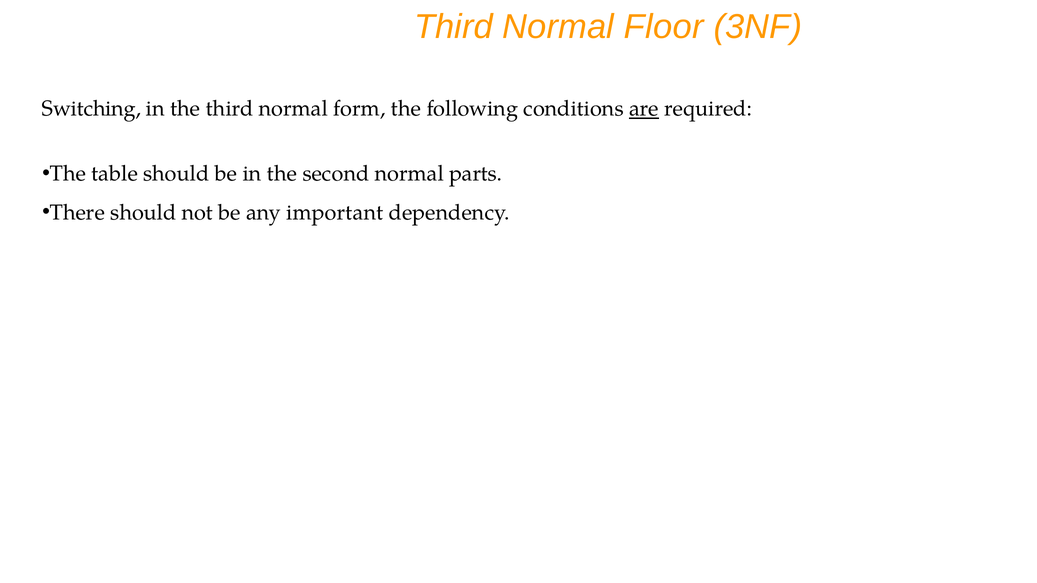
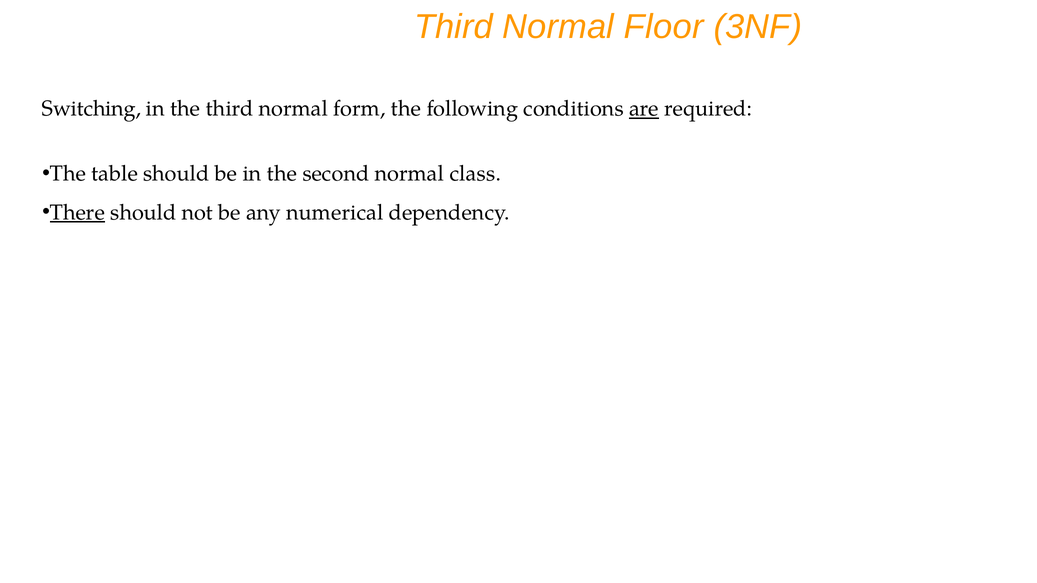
parts: parts -> class (475, 174)
There underline: none -> present (77, 213)
important: important -> numerical (335, 213)
